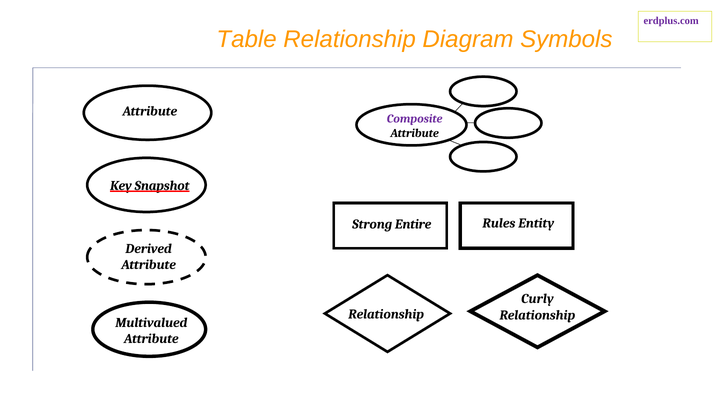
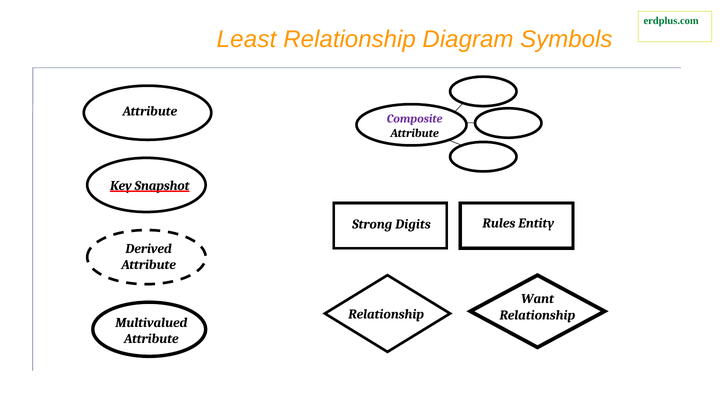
erdplus.com colour: purple -> green (671, 21)
Table: Table -> Least (246, 39)
Entire: Entire -> Digits (413, 224)
Curly: Curly -> Want (537, 299)
